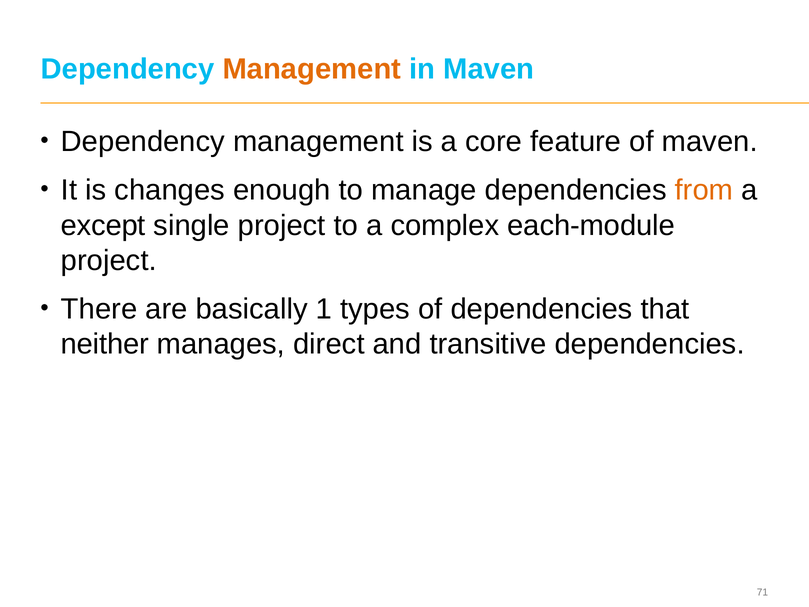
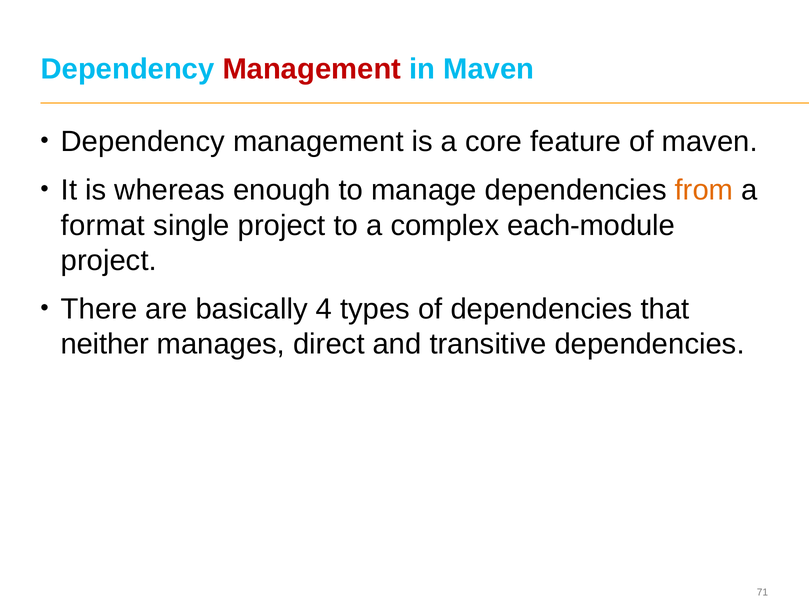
Management colour: orange -> red (312, 69)
changes: changes -> whereas (170, 190)
except: except -> format (103, 225)
1: 1 -> 4 (324, 309)
